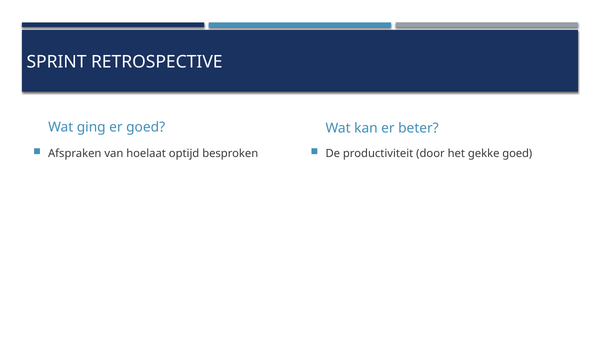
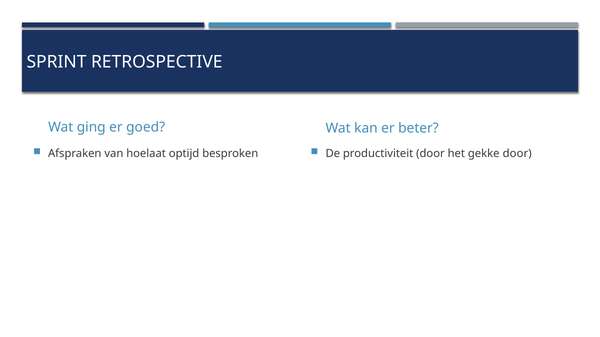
gekke goed: goed -> door (517, 154)
